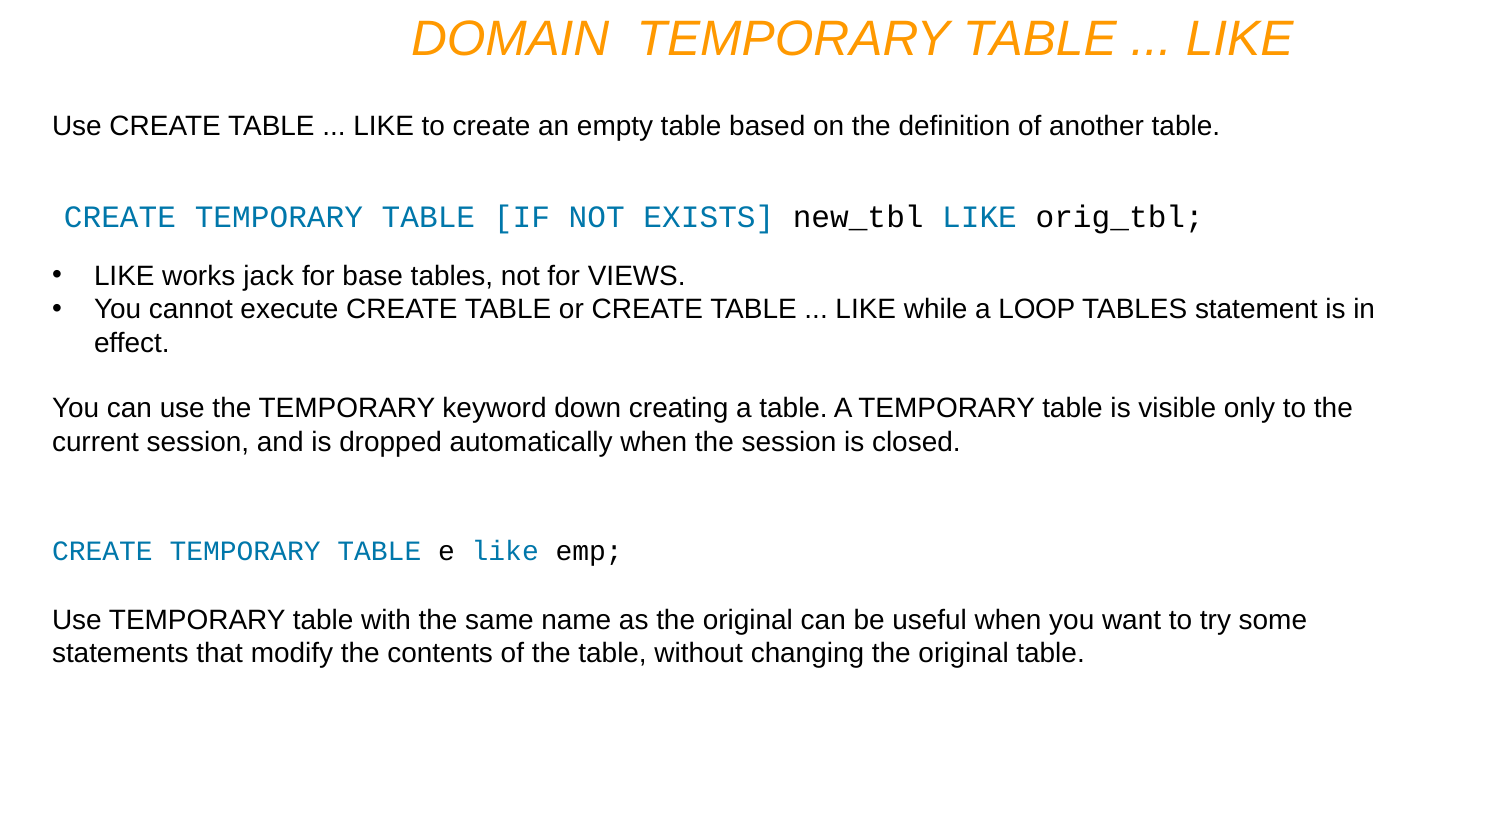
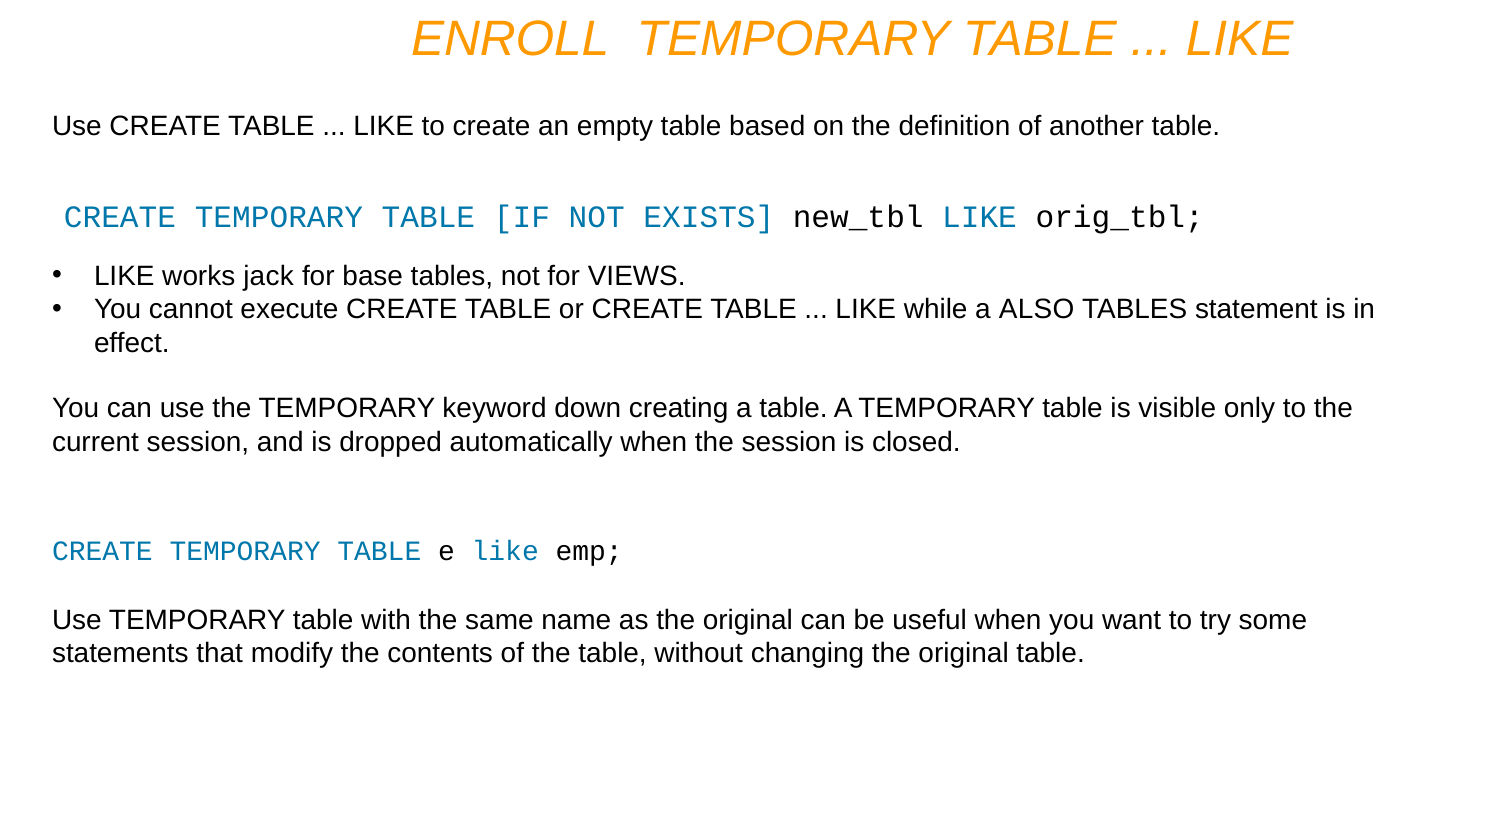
DOMAIN: DOMAIN -> ENROLL (510, 39)
LOOP: LOOP -> ALSO (1037, 310)
